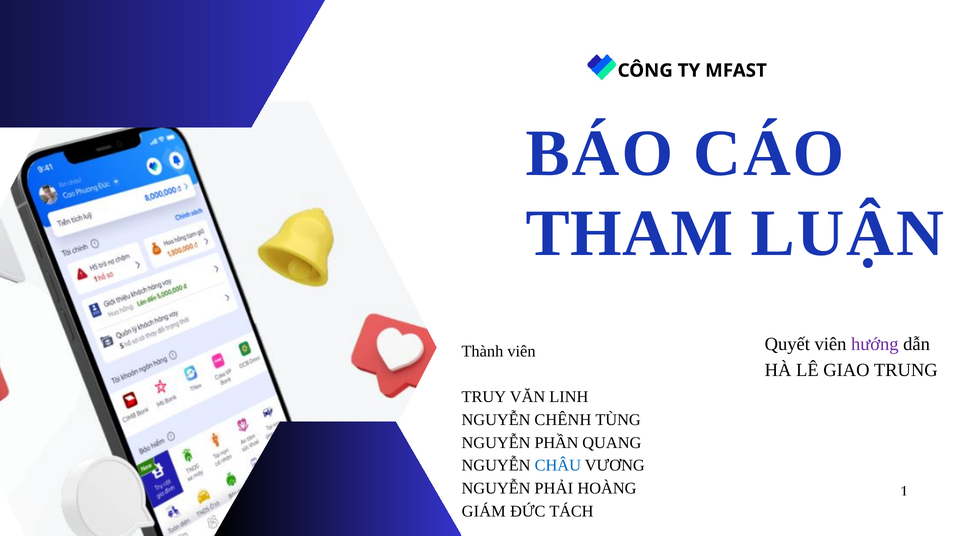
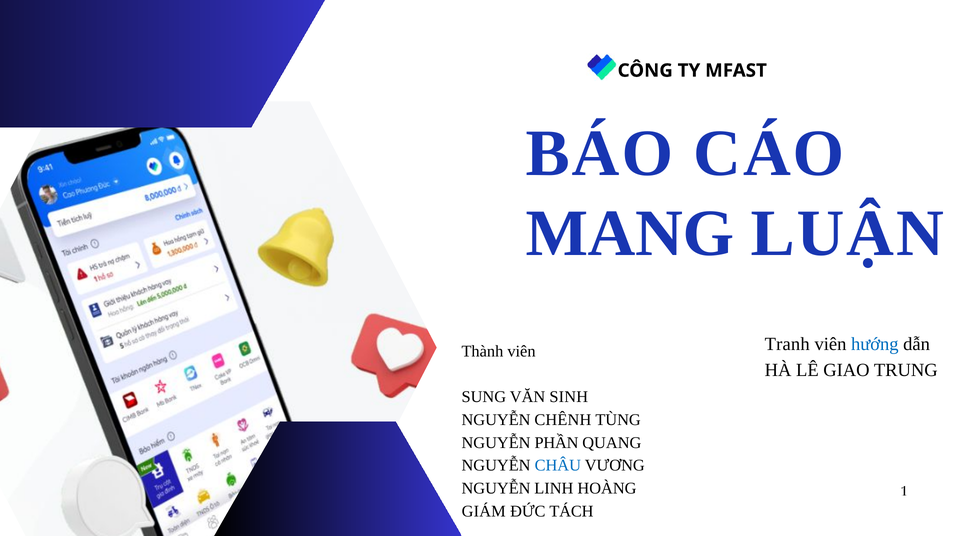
THAM: THAM -> MANG (630, 234)
Quyết: Quyết -> Tranh (787, 345)
hướng colour: purple -> blue (875, 345)
TRUY: TRUY -> SUNG (484, 397)
LINH: LINH -> SINH (569, 397)
PHẢI: PHẢI -> LINH (554, 489)
